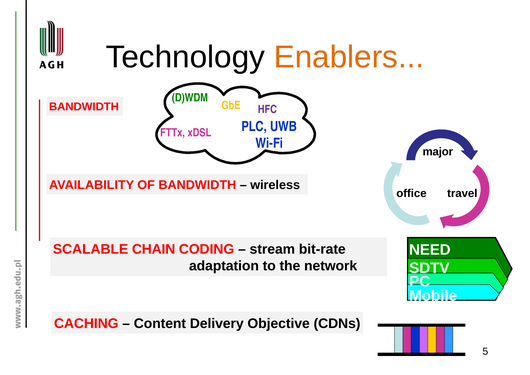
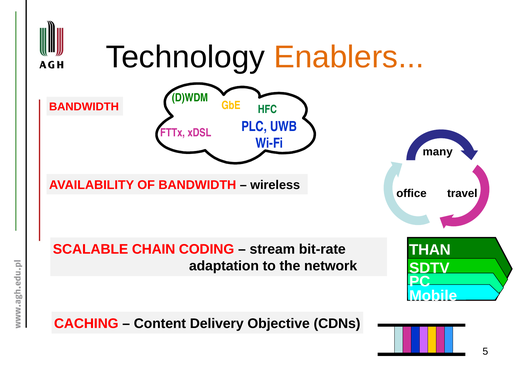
HFC colour: purple -> green (267, 109)
major: major -> many (438, 152)
NEED: NEED -> THAN (430, 250)
